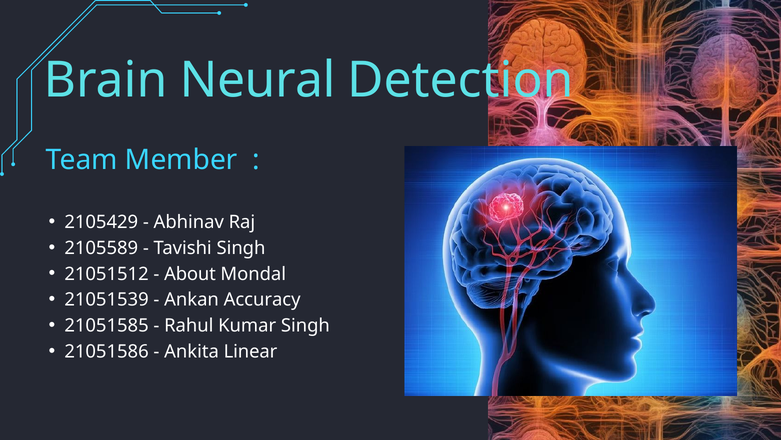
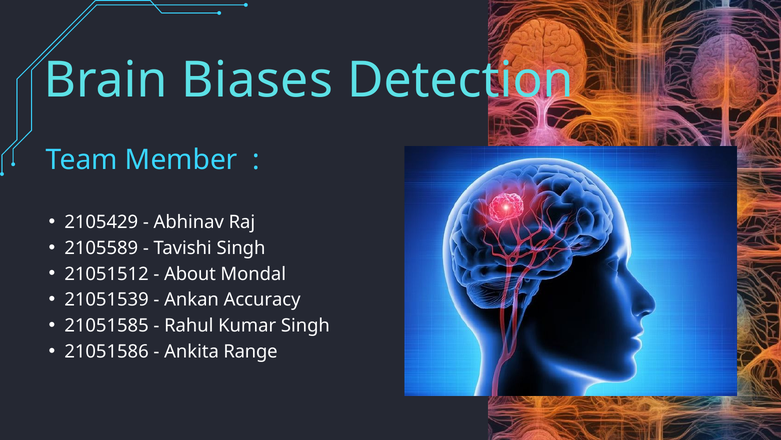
Neural: Neural -> Biases (257, 80)
Linear: Linear -> Range (251, 351)
